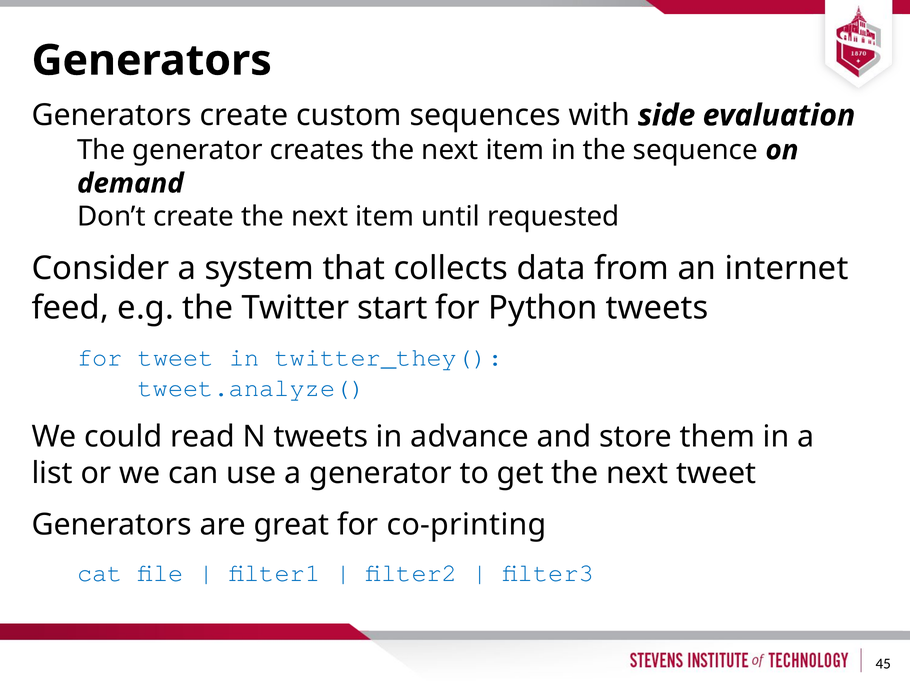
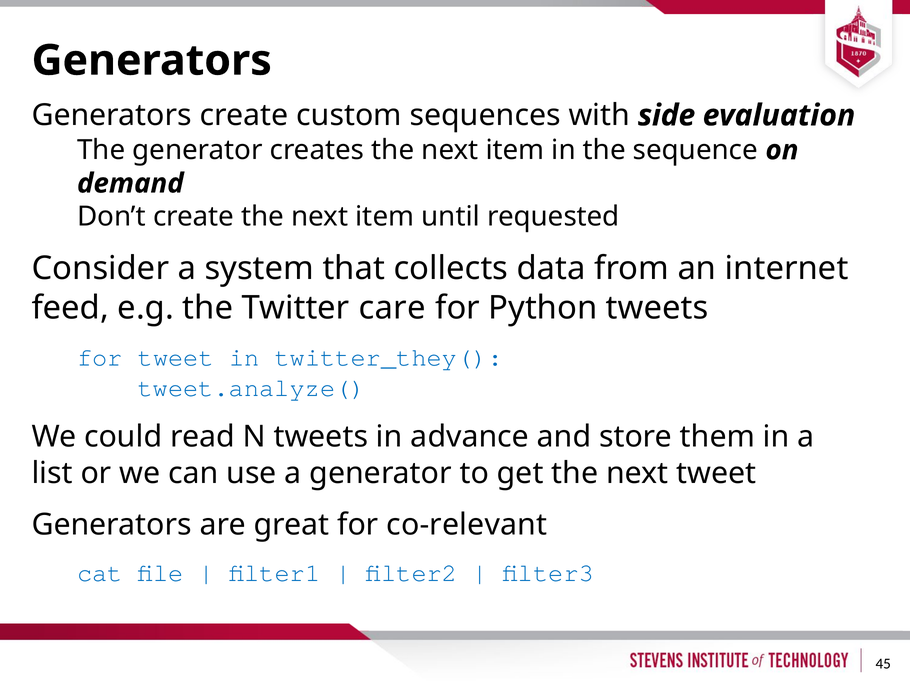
start: start -> care (392, 308)
co-printing: co-printing -> co-relevant (467, 525)
